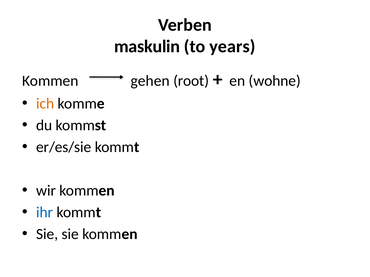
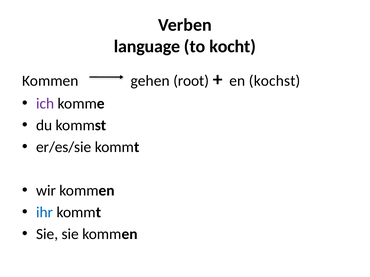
maskulin: maskulin -> language (147, 47)
years: years -> kocht (233, 47)
wohne: wohne -> kochst (275, 81)
ich colour: orange -> purple (45, 104)
